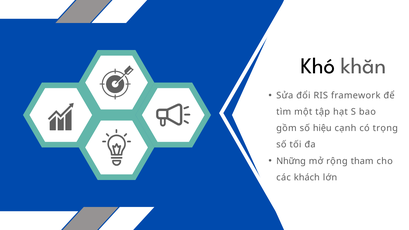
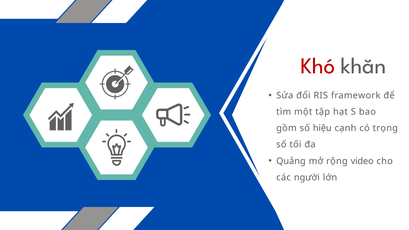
Khó colour: black -> red (318, 66)
Những: Những -> Quảng (291, 161)
tham: tham -> video (362, 161)
khách: khách -> người (307, 177)
